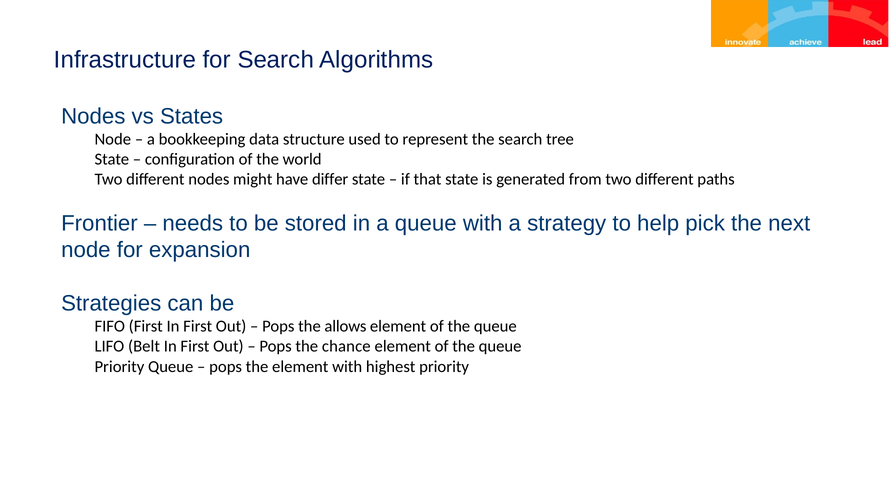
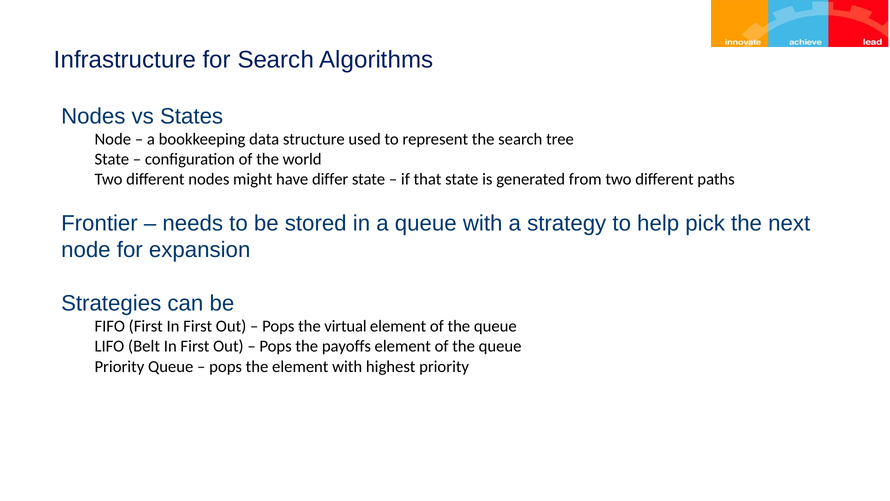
allows: allows -> virtual (346, 326)
chance: chance -> payoffs (346, 346)
